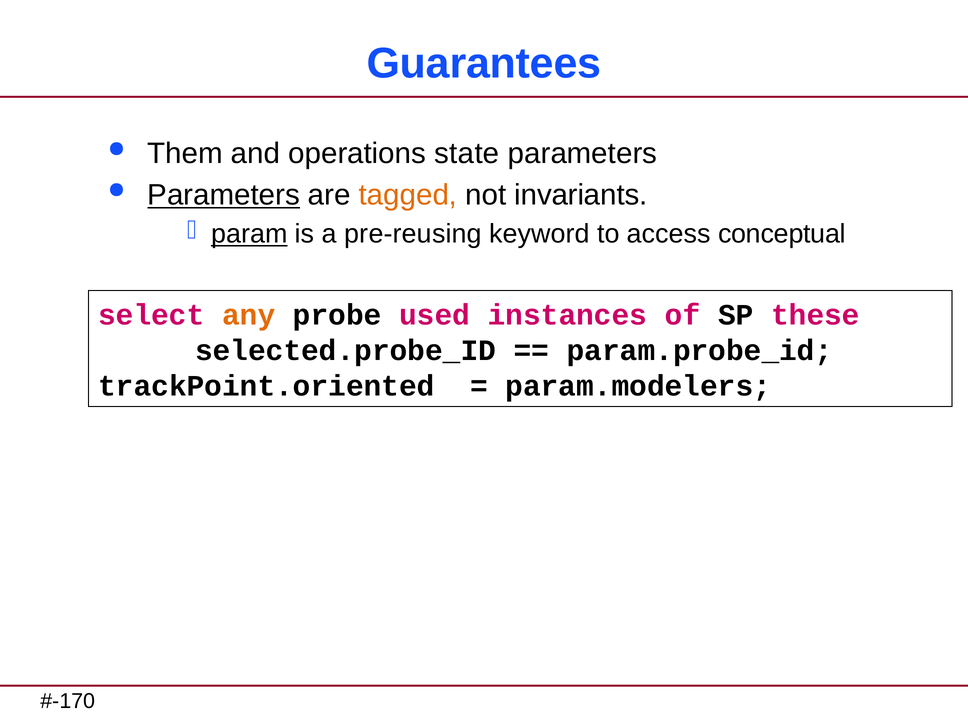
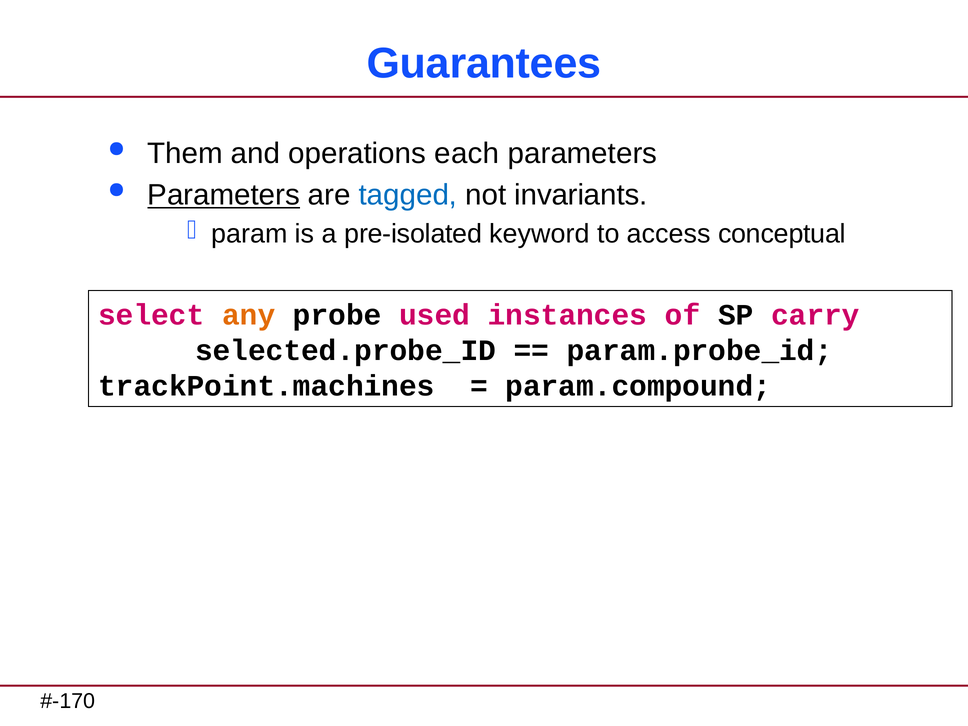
state: state -> each (467, 154)
tagged colour: orange -> blue (408, 195)
param underline: present -> none (249, 234)
pre-reusing: pre-reusing -> pre-isolated (413, 234)
these: these -> carry (815, 315)
trackPoint.oriented: trackPoint.oriented -> trackPoint.machines (266, 386)
param.modelers: param.modelers -> param.compound (638, 386)
